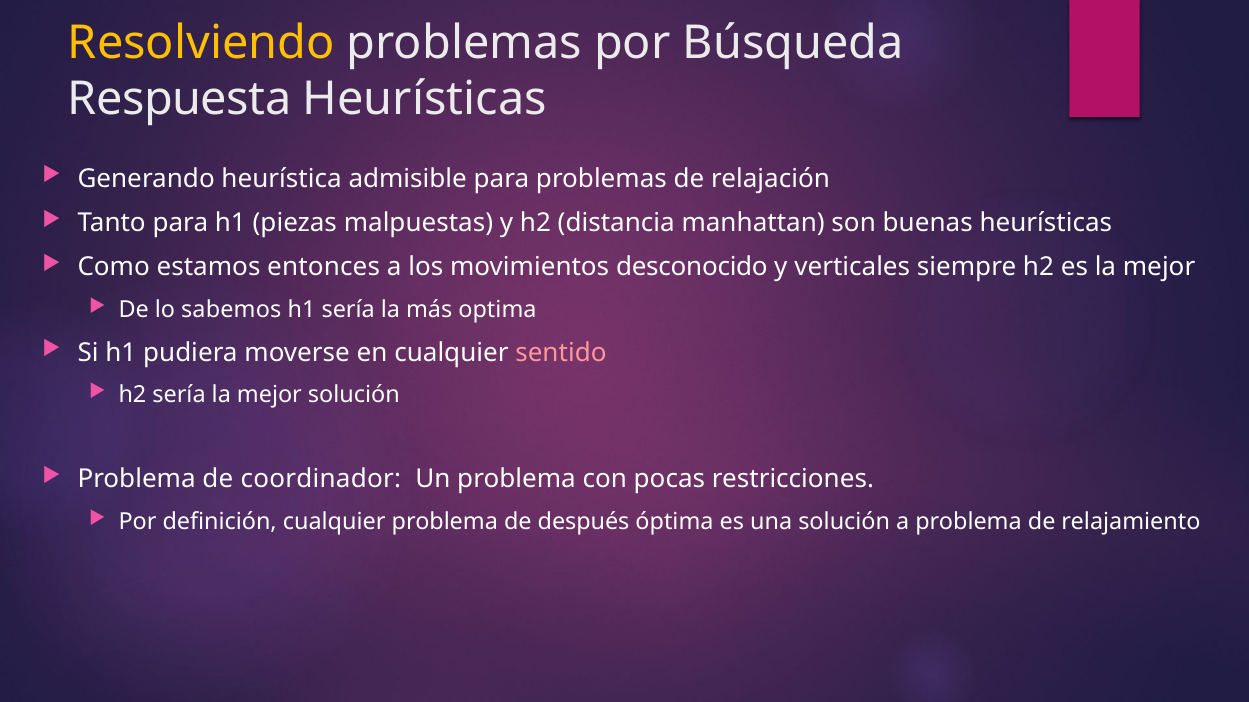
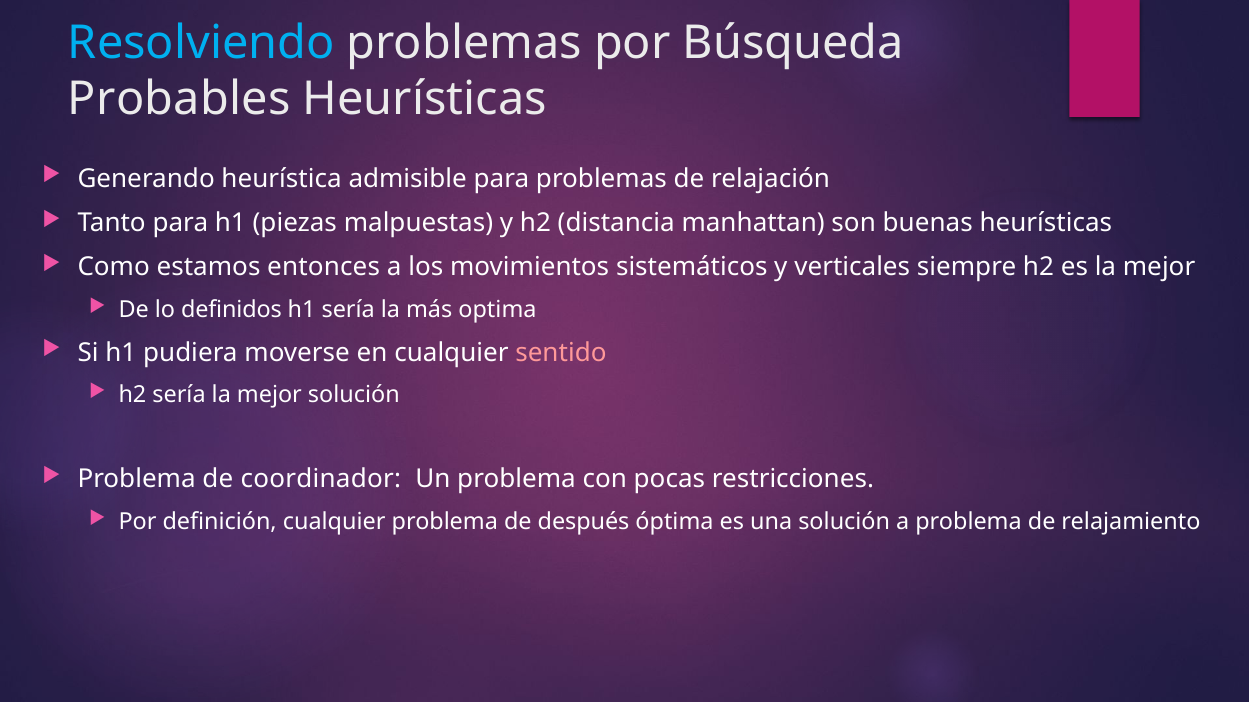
Resolviendo colour: yellow -> light blue (201, 43)
Respuesta: Respuesta -> Probables (179, 100)
desconocido: desconocido -> sistemáticos (692, 267)
sabemos: sabemos -> definidos (231, 310)
